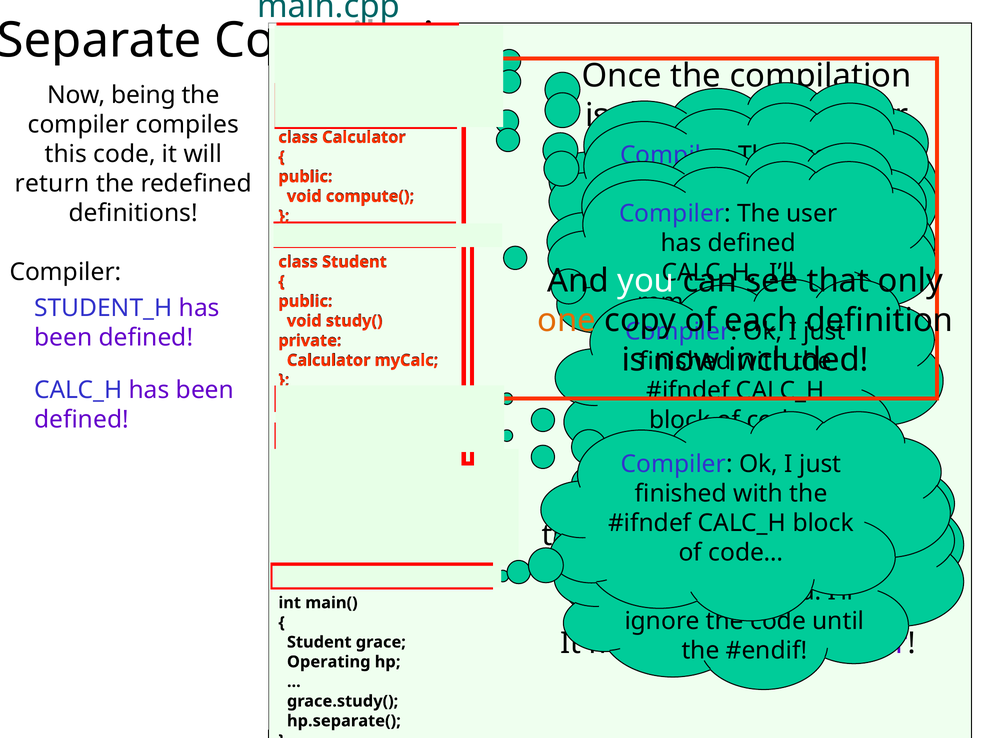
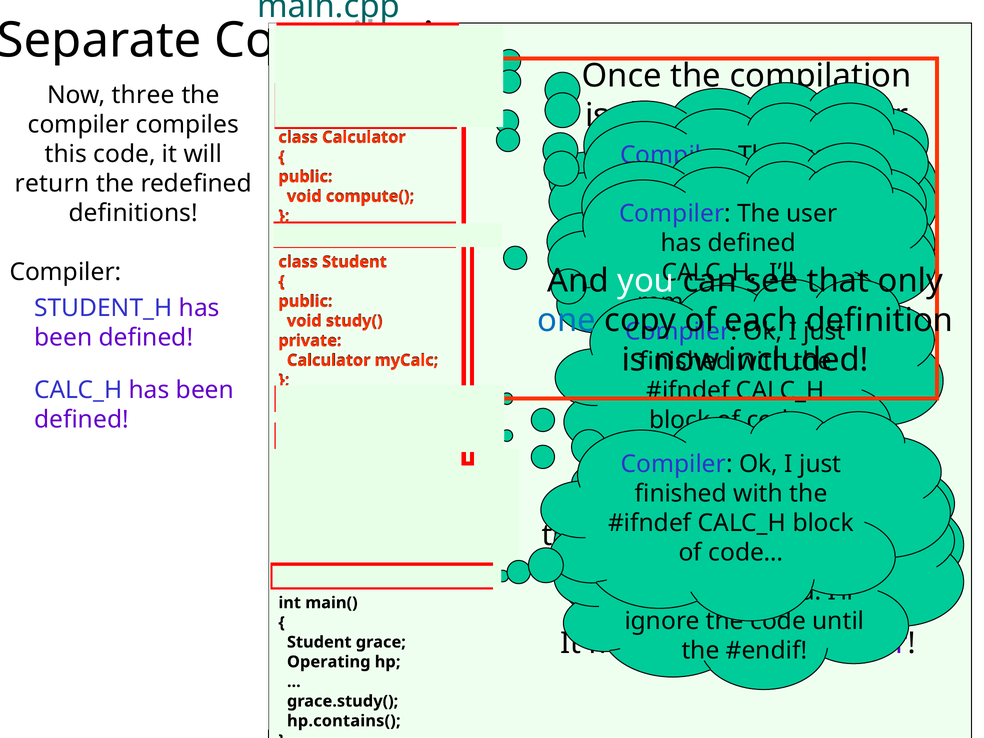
being: being -> three (143, 95)
one colour: orange -> blue (567, 320)
hp.separate(: hp.separate( -> hp.contains( (344, 721)
